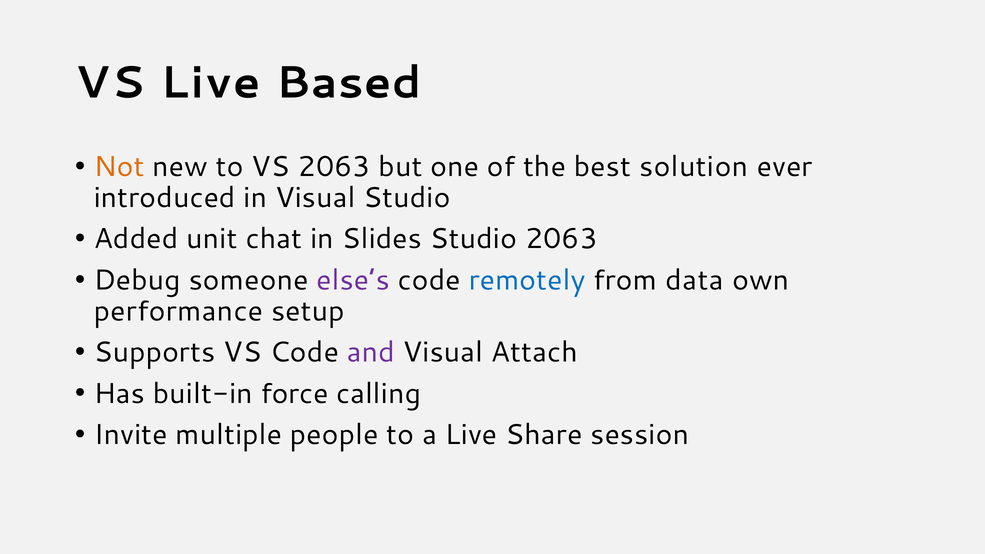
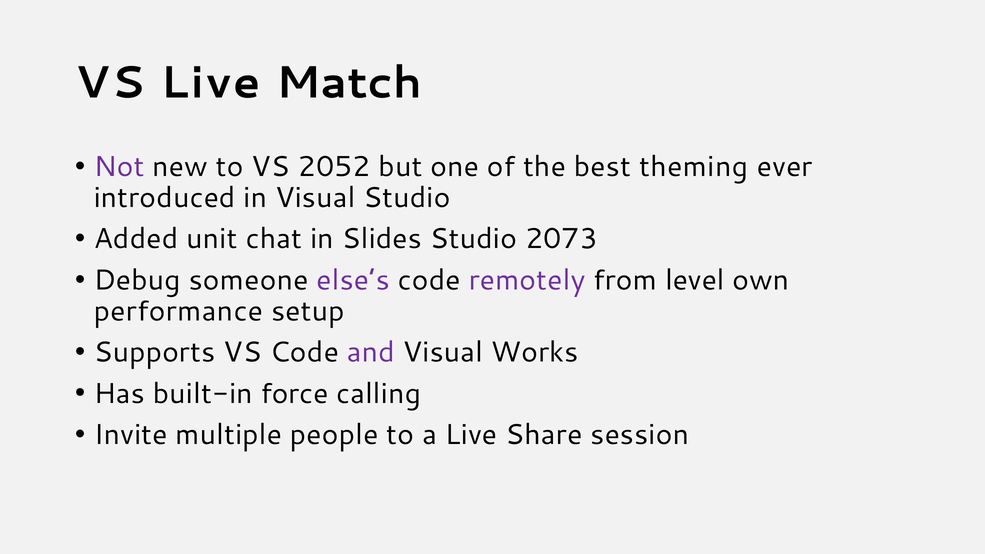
Based: Based -> Match (349, 83)
Not colour: orange -> purple (119, 167)
VS 2063: 2063 -> 2052 (334, 167)
solution: solution -> theming (694, 167)
Studio 2063: 2063 -> 2073 (561, 239)
remotely colour: blue -> purple (527, 280)
data: data -> level (695, 280)
Attach: Attach -> Works (535, 352)
